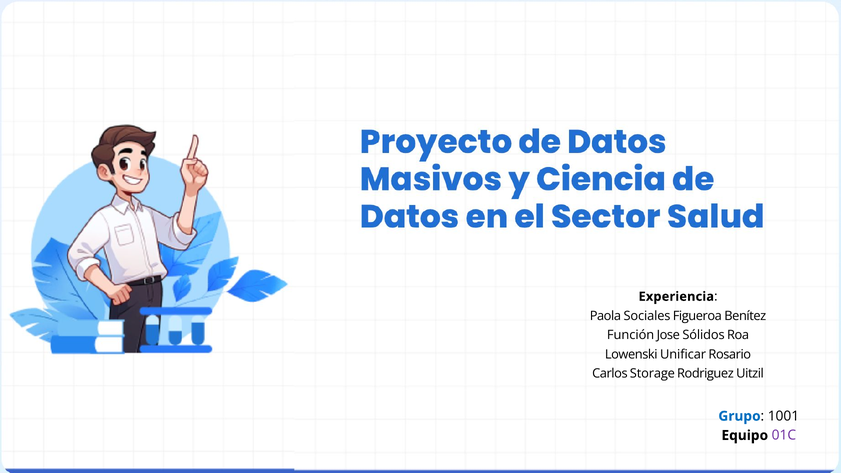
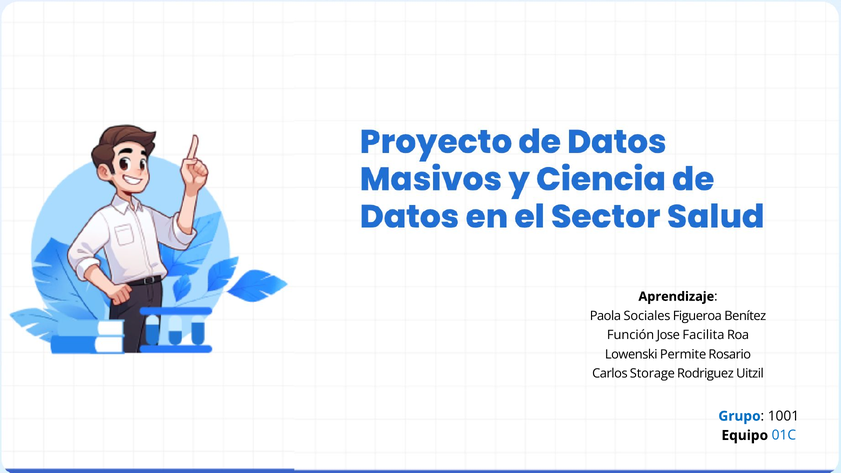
Experiencia: Experiencia -> Aprendizaje (676, 297)
Sólidos: Sólidos -> Facilita (703, 335)
Unificar: Unificar -> Permite (683, 354)
01C colour: purple -> blue (784, 435)
